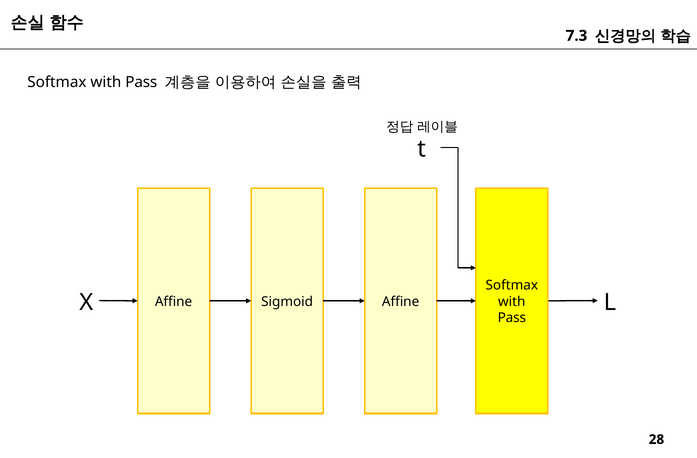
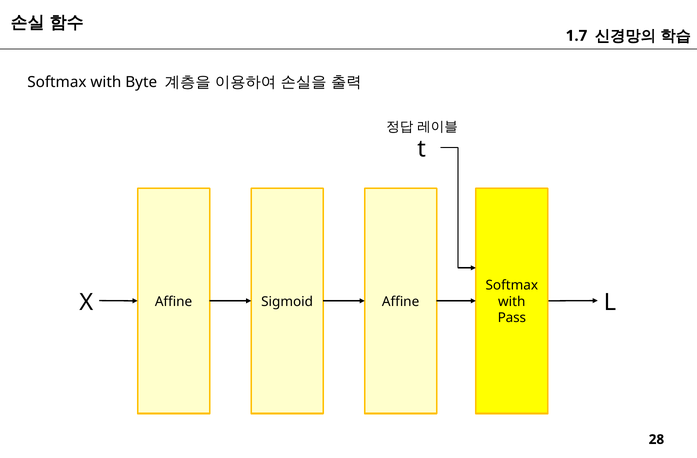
7.3: 7.3 -> 1.7 (577, 36)
Pass: Pass -> Byte (141, 82)
